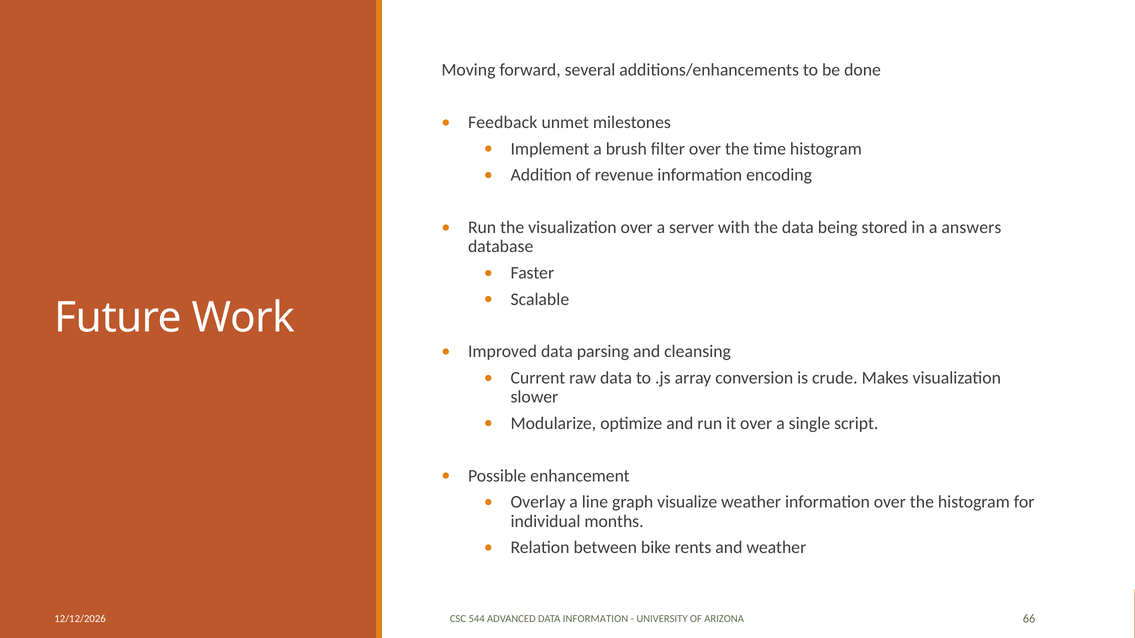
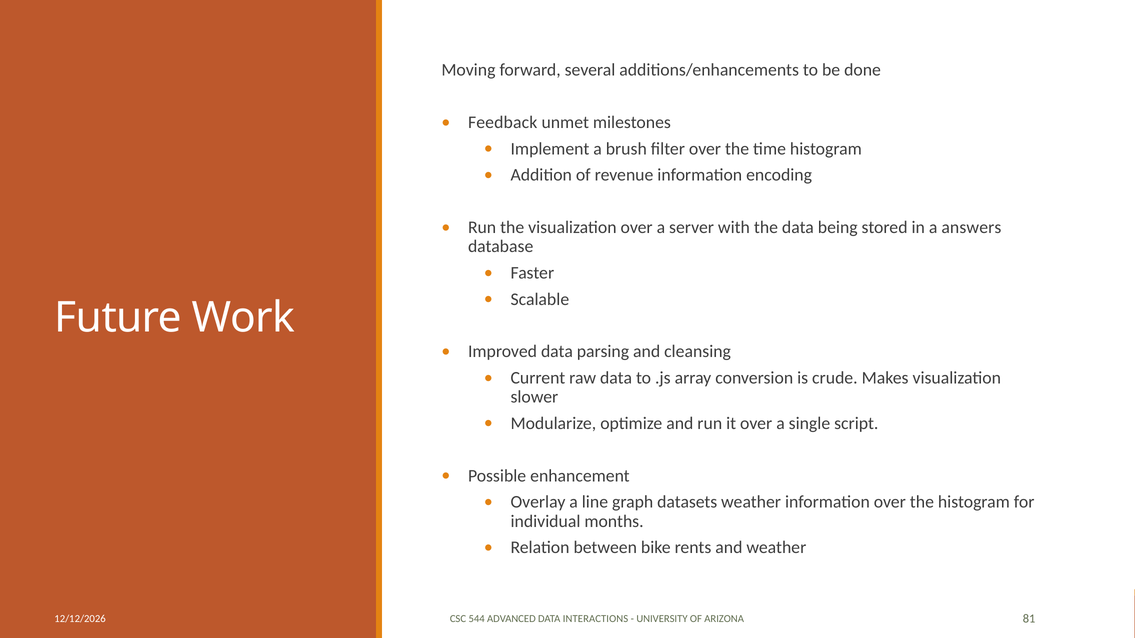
visualize: visualize -> datasets (687, 502)
DATA INFORMATION: INFORMATION -> INTERACTIONS (595, 619)
66: 66 -> 81 (1029, 619)
